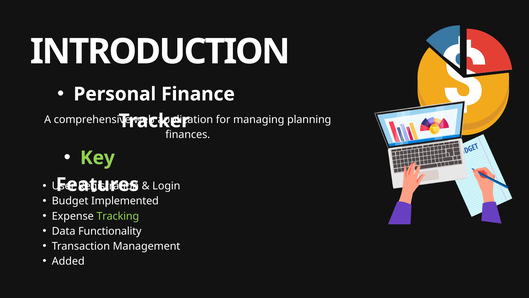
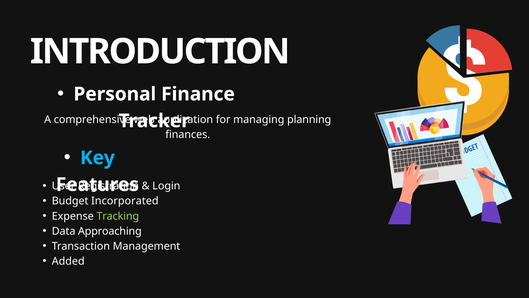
Key colour: light green -> light blue (97, 158)
Implemented: Implemented -> Incorporated (125, 201)
Functionality: Functionality -> Approaching (110, 231)
